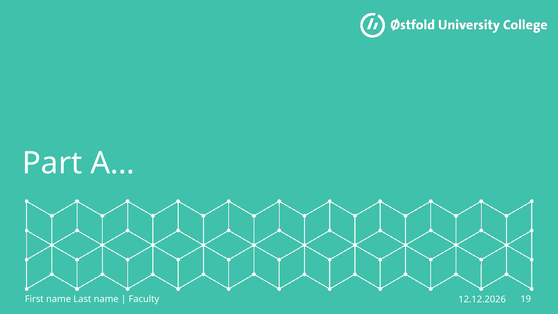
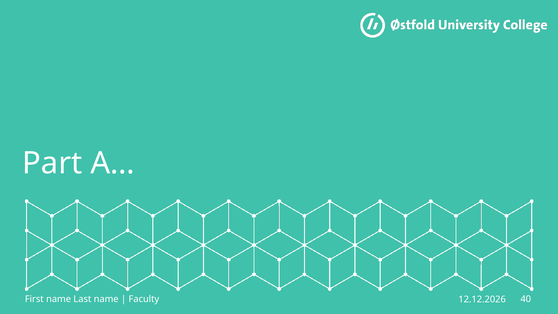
19: 19 -> 40 (526, 299)
